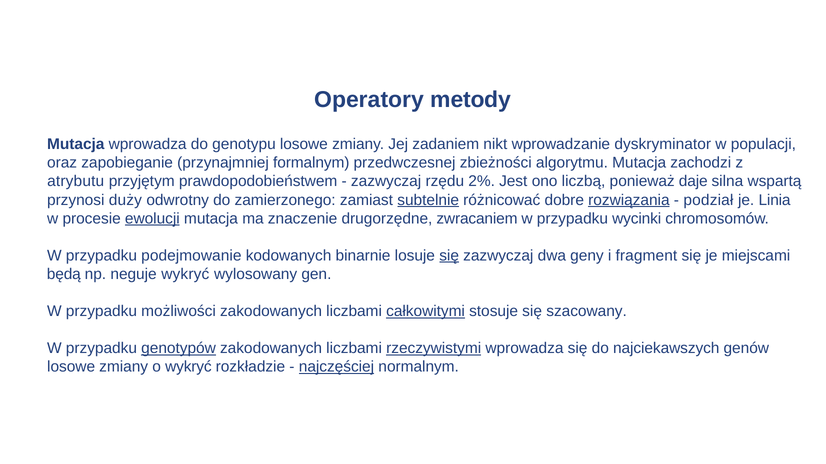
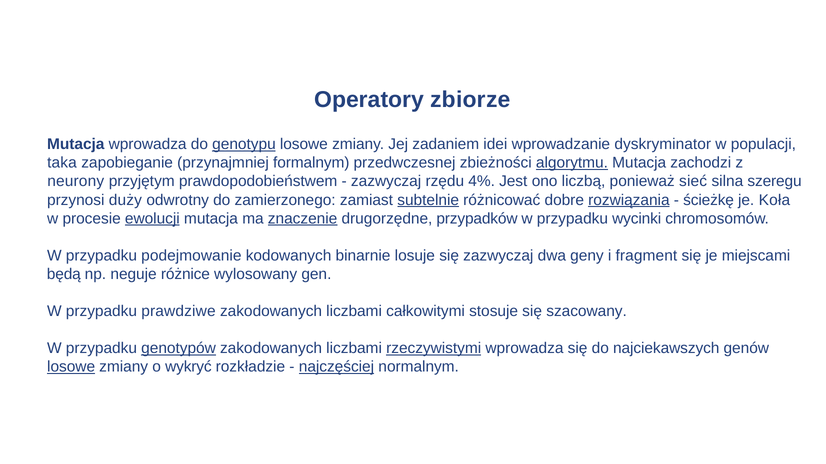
metody: metody -> zbiorze (470, 100)
genotypu underline: none -> present (244, 144)
nikt: nikt -> idei (495, 144)
oraz: oraz -> taka (62, 163)
algorytmu underline: none -> present (572, 163)
atrybutu: atrybutu -> neurony (76, 182)
2%: 2% -> 4% (482, 182)
daje: daje -> sieć (693, 182)
wspartą: wspartą -> szeregu (775, 182)
podział: podział -> ścieżkę (709, 200)
Linia: Linia -> Koła (774, 200)
znaczenie underline: none -> present (303, 219)
zwracaniem: zwracaniem -> przypadków (477, 219)
się underline: present -> none (449, 256)
neguje wykryć: wykryć -> różnice (185, 274)
możliwości: możliwości -> prawdziwe (178, 312)
całkowitymi underline: present -> none (426, 312)
losowe underline: none -> present (71, 367)
